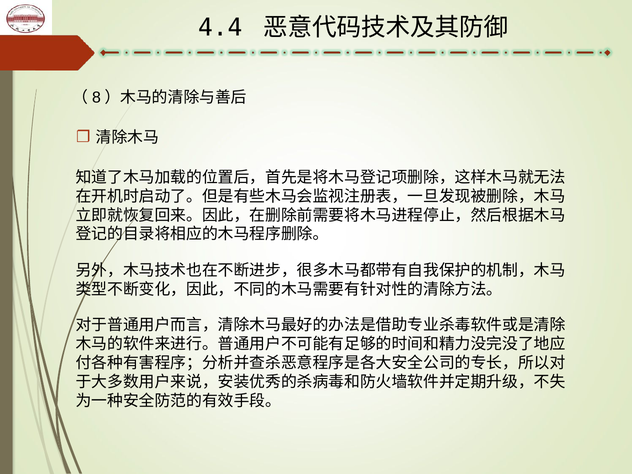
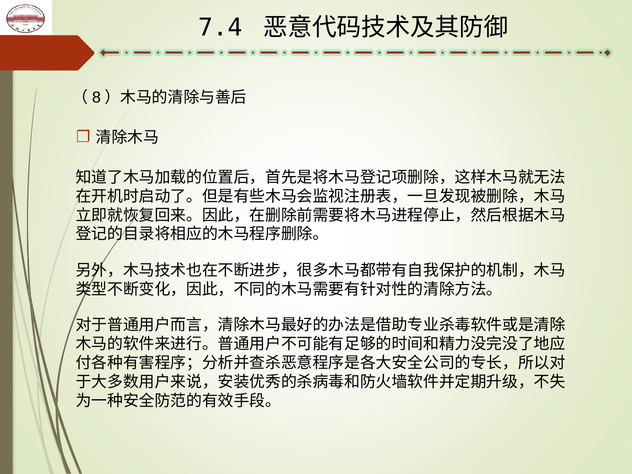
4.4: 4.4 -> 7.4 (220, 28)
